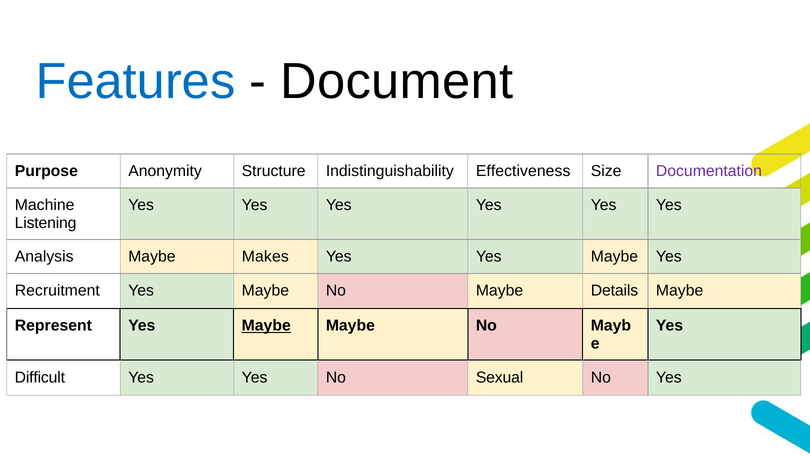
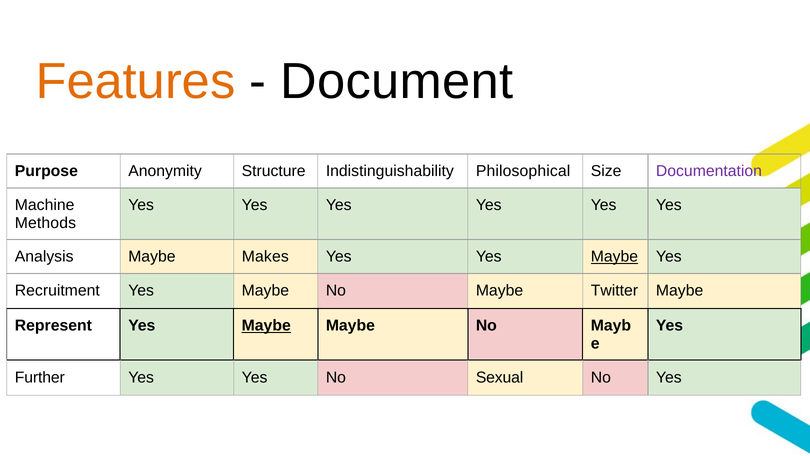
Features colour: blue -> orange (136, 81)
Effectiveness: Effectiveness -> Philosophical (523, 171)
Listening: Listening -> Methods (45, 223)
Maybe underline: none -> present (614, 257)
Details: Details -> Twitter (614, 290)
Difficult: Difficult -> Further (40, 377)
